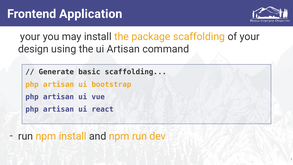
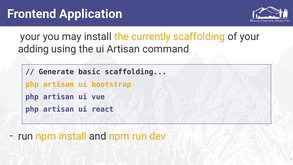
package: package -> currently (151, 37)
design: design -> adding (33, 49)
